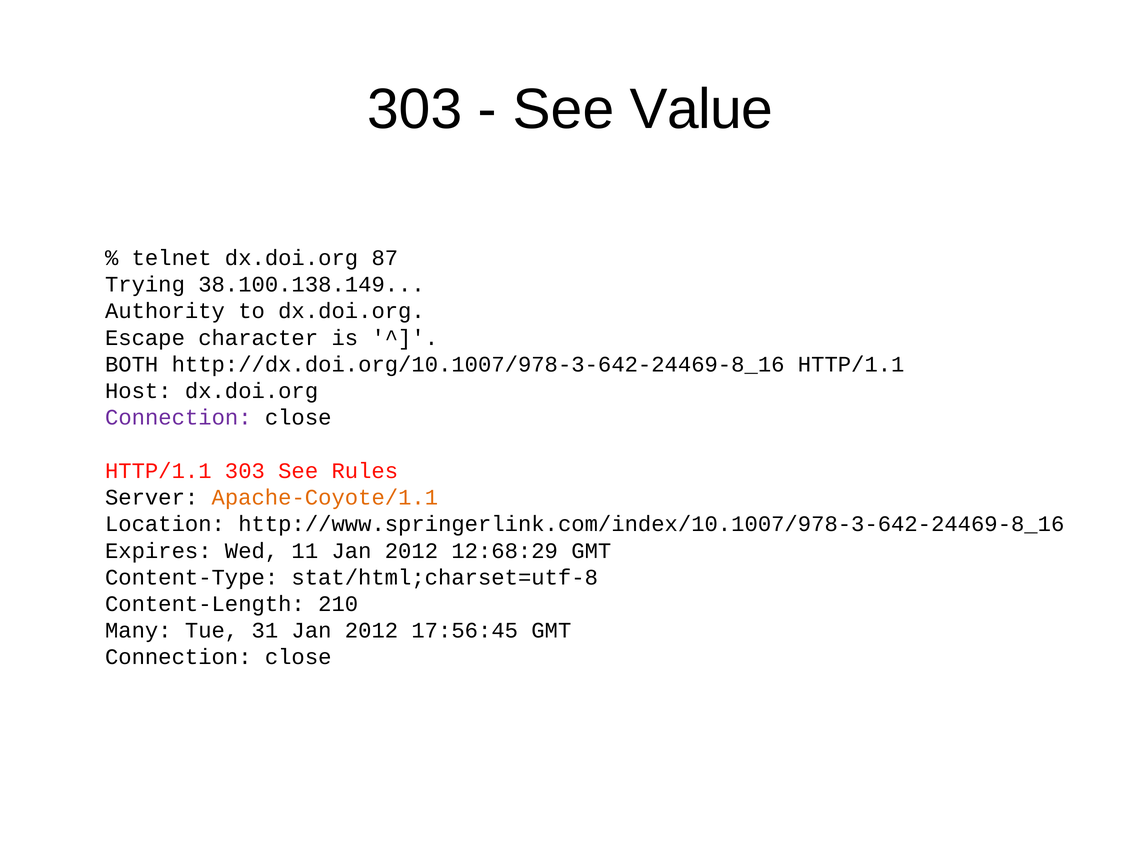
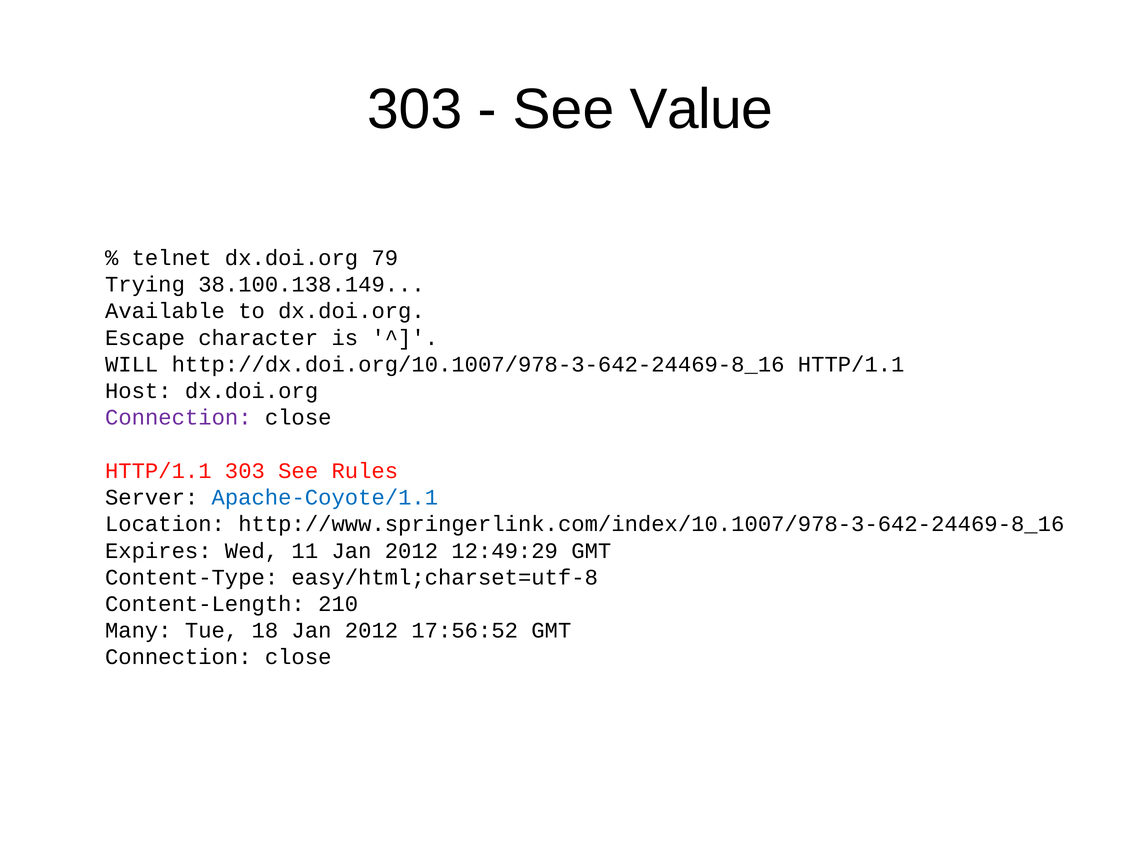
87: 87 -> 79 (385, 258)
Authority: Authority -> Available (165, 311)
BOTH: BOTH -> WILL (132, 364)
Apache-Coyote/1.1 colour: orange -> blue (325, 497)
12:68:29: 12:68:29 -> 12:49:29 (505, 551)
stat/html;charset=utf-8: stat/html;charset=utf-8 -> easy/html;charset=utf-8 (445, 577)
31: 31 -> 18 (265, 631)
17:56:45: 17:56:45 -> 17:56:52 (465, 631)
